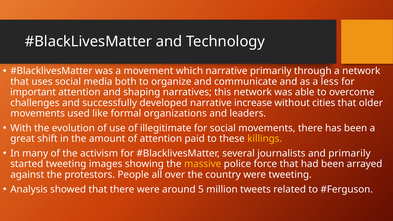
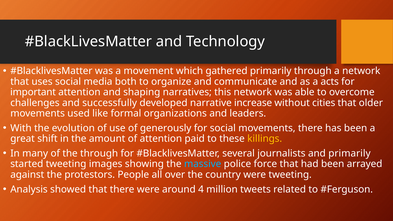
which narrative: narrative -> gathered (227, 71)
less: less -> acts (330, 82)
illegitimate: illegitimate -> generously (166, 128)
the activism: activism -> through (99, 153)
massive colour: yellow -> light blue (203, 164)
5: 5 -> 4 (201, 189)
